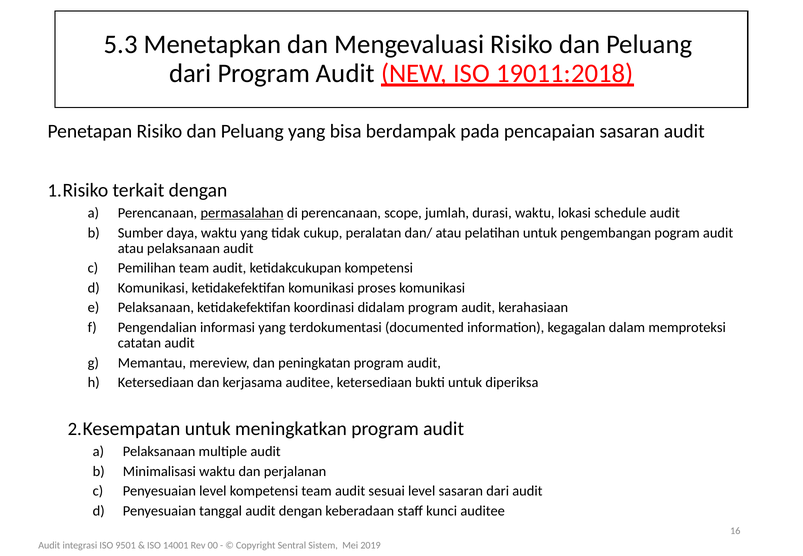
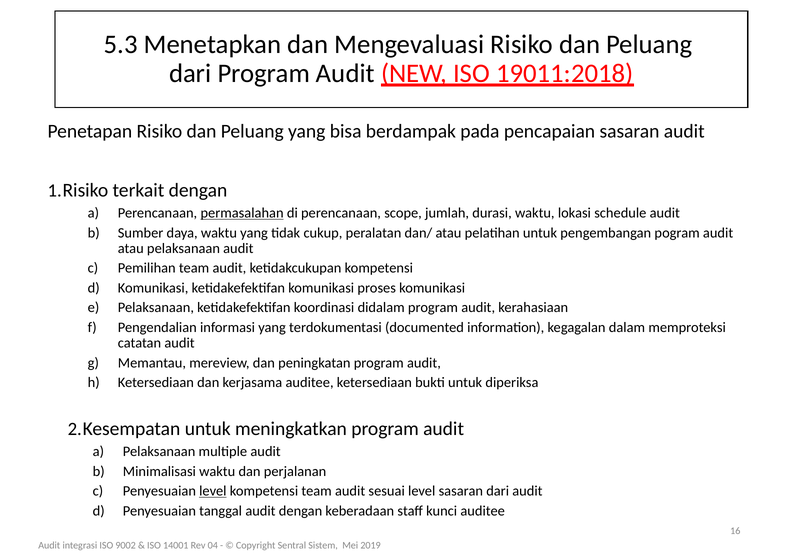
level underline: none -> present (213, 491)
9501: 9501 -> 9002 (126, 545)
00: 00 -> 04 (213, 545)
